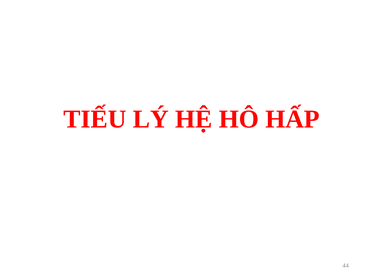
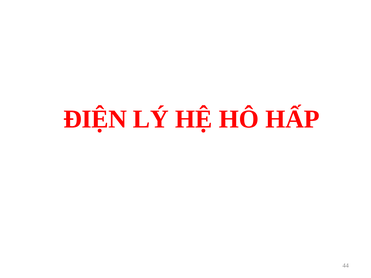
TIẾU: TIẾU -> ĐIỆN (95, 119)
